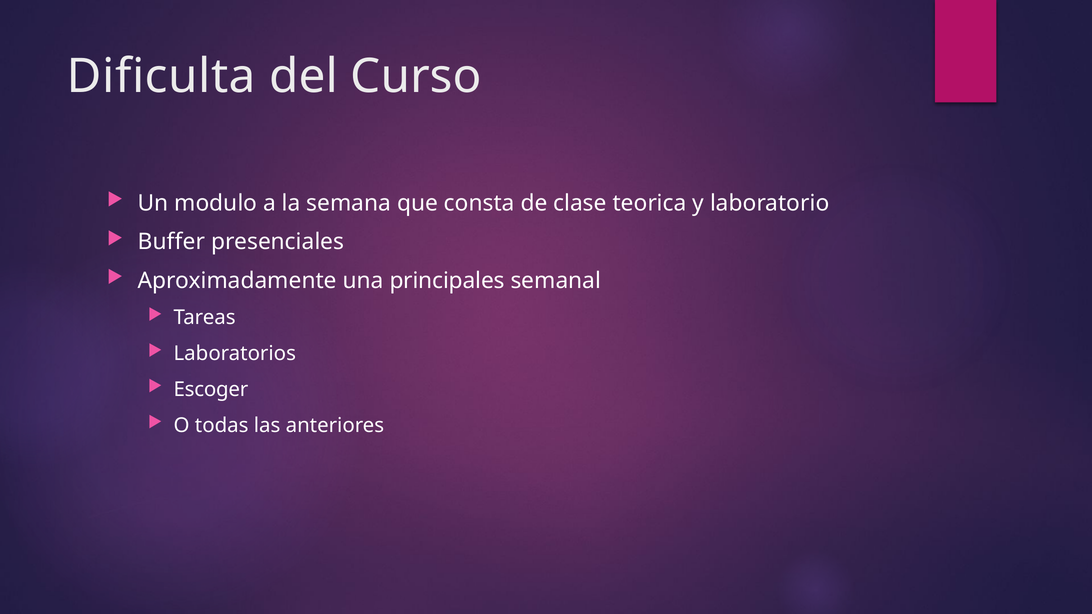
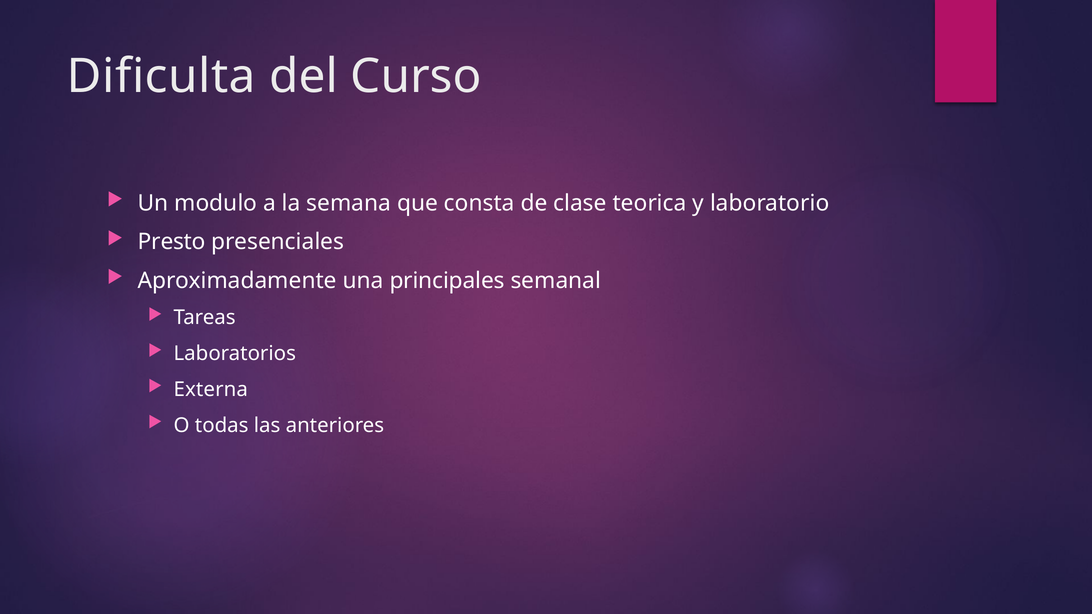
Buffer: Buffer -> Presto (172, 242)
Escoger: Escoger -> Externa (211, 390)
